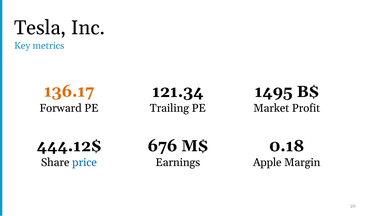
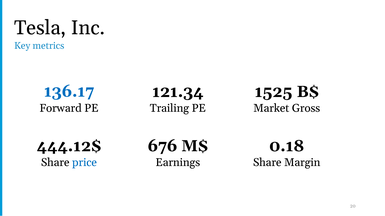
136.17 colour: orange -> blue (69, 92)
1495: 1495 -> 1525 (273, 92)
Profit: Profit -> Gross (306, 109)
Apple: Apple -> Share (267, 163)
